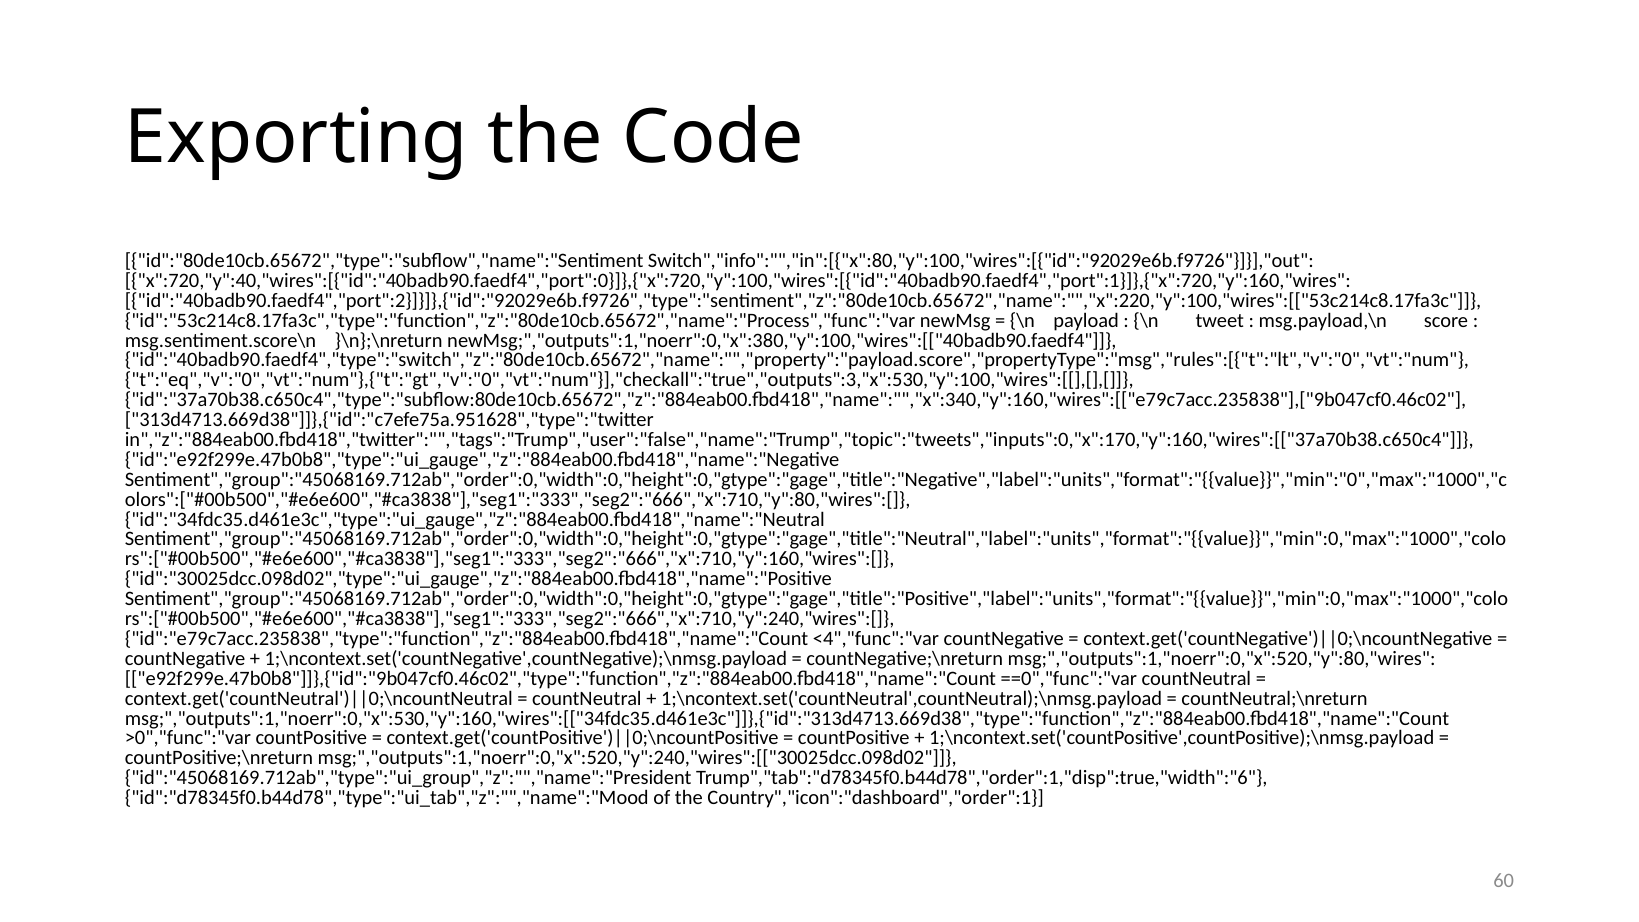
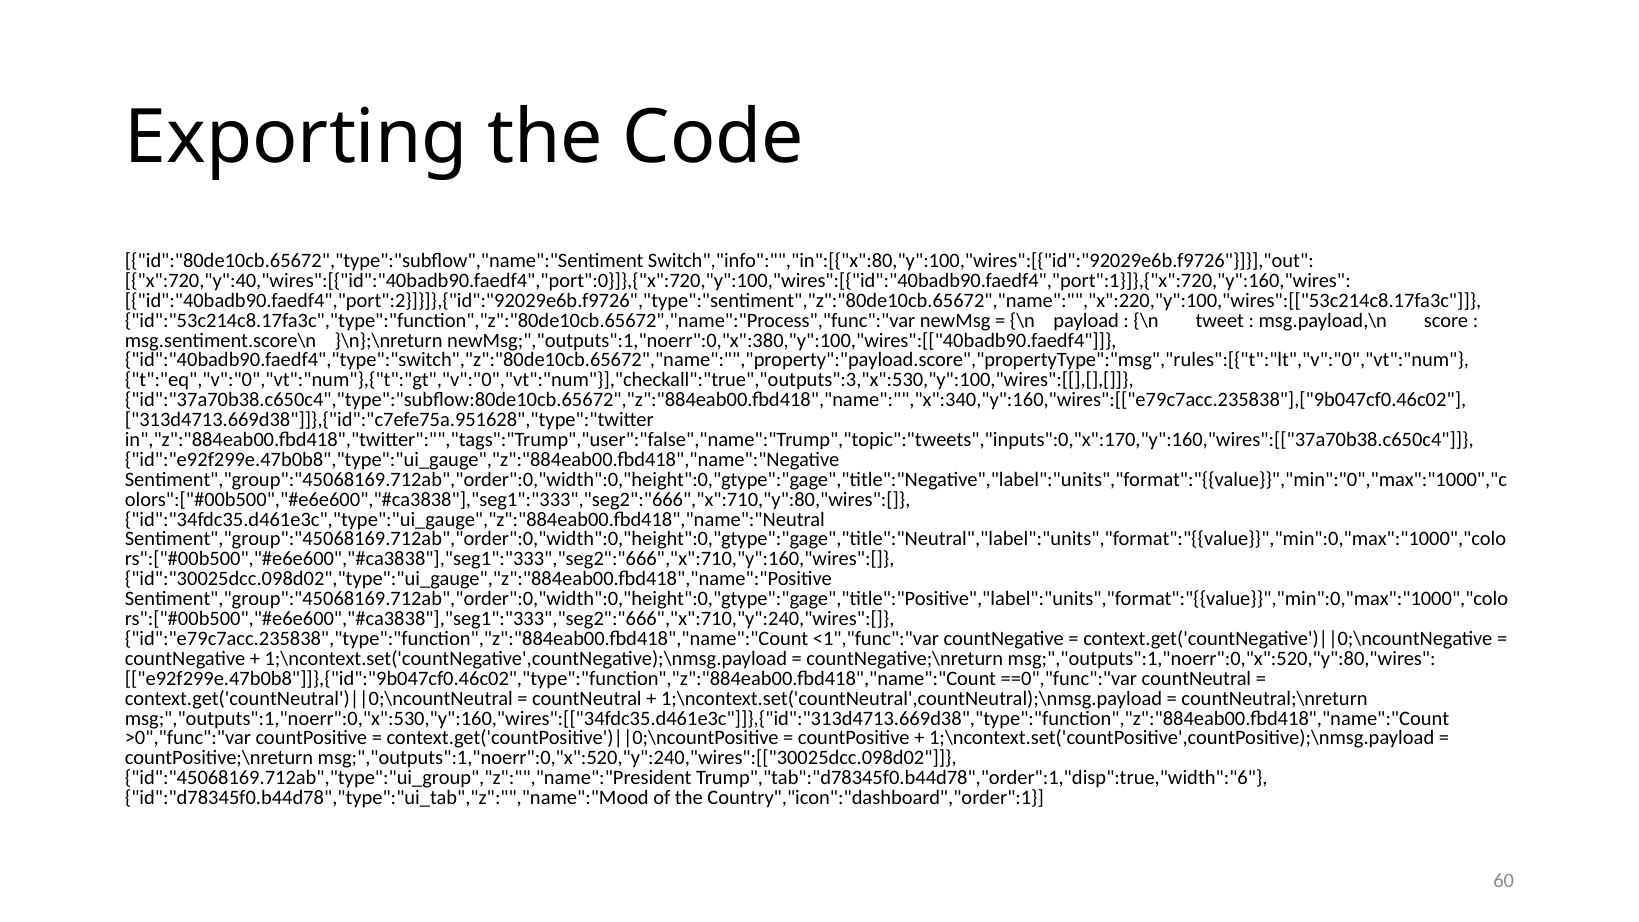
<4","func":"var: <4","func":"var -> <1","func":"var (876, 639)
